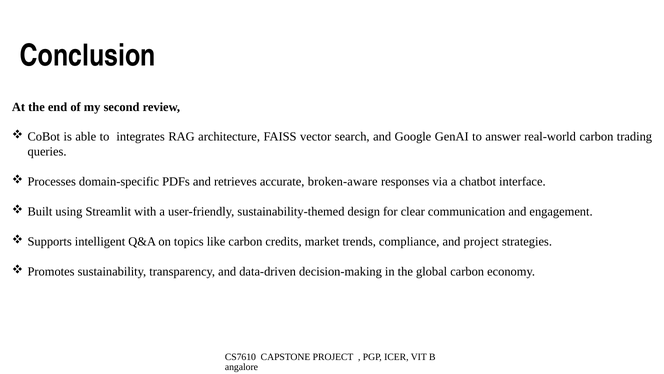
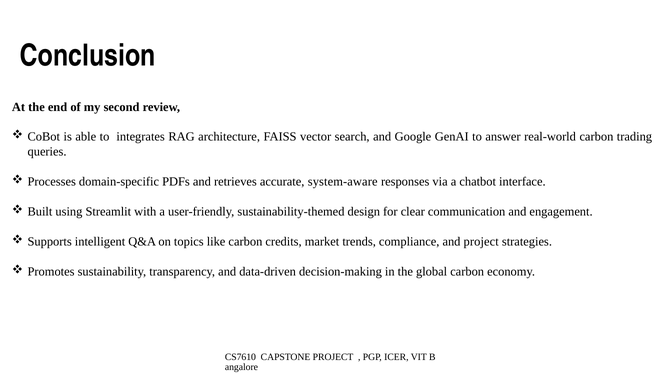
broken-aware: broken-aware -> system-aware (343, 181)
